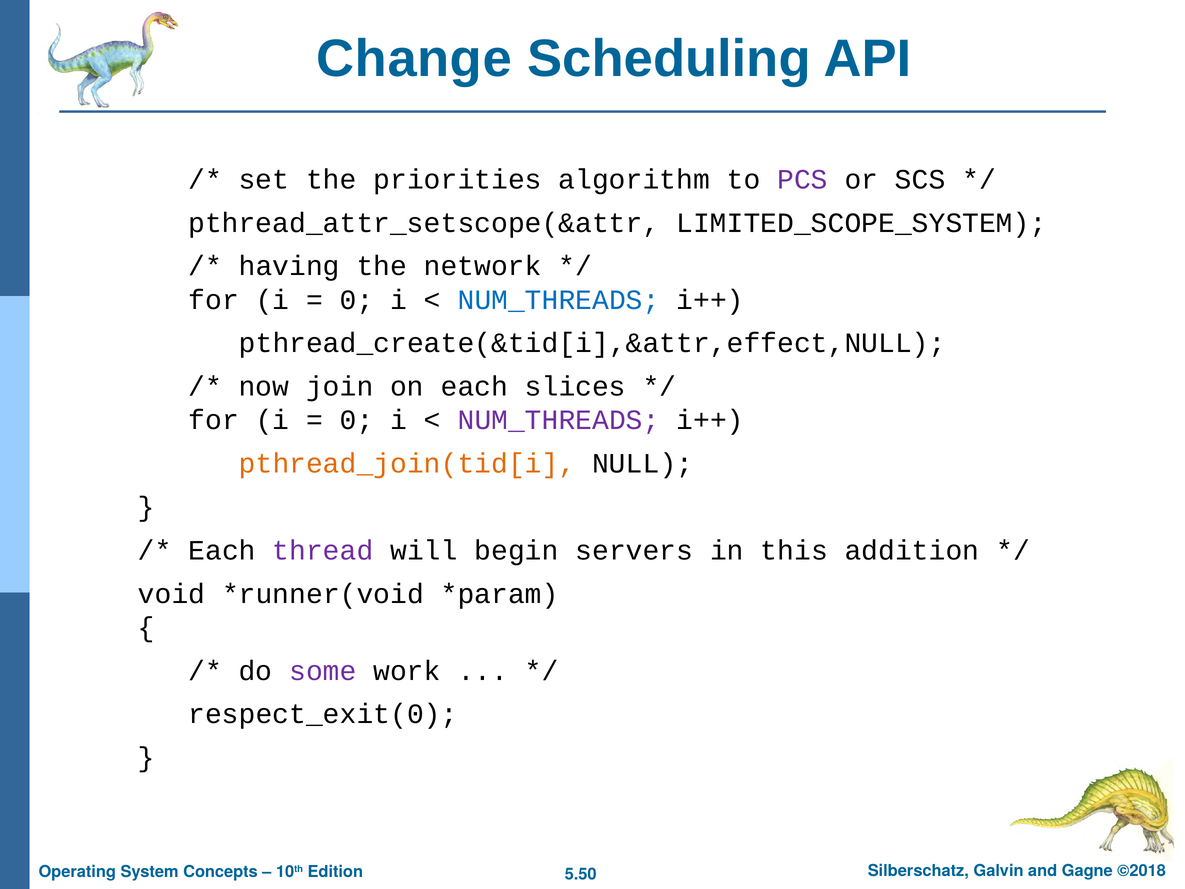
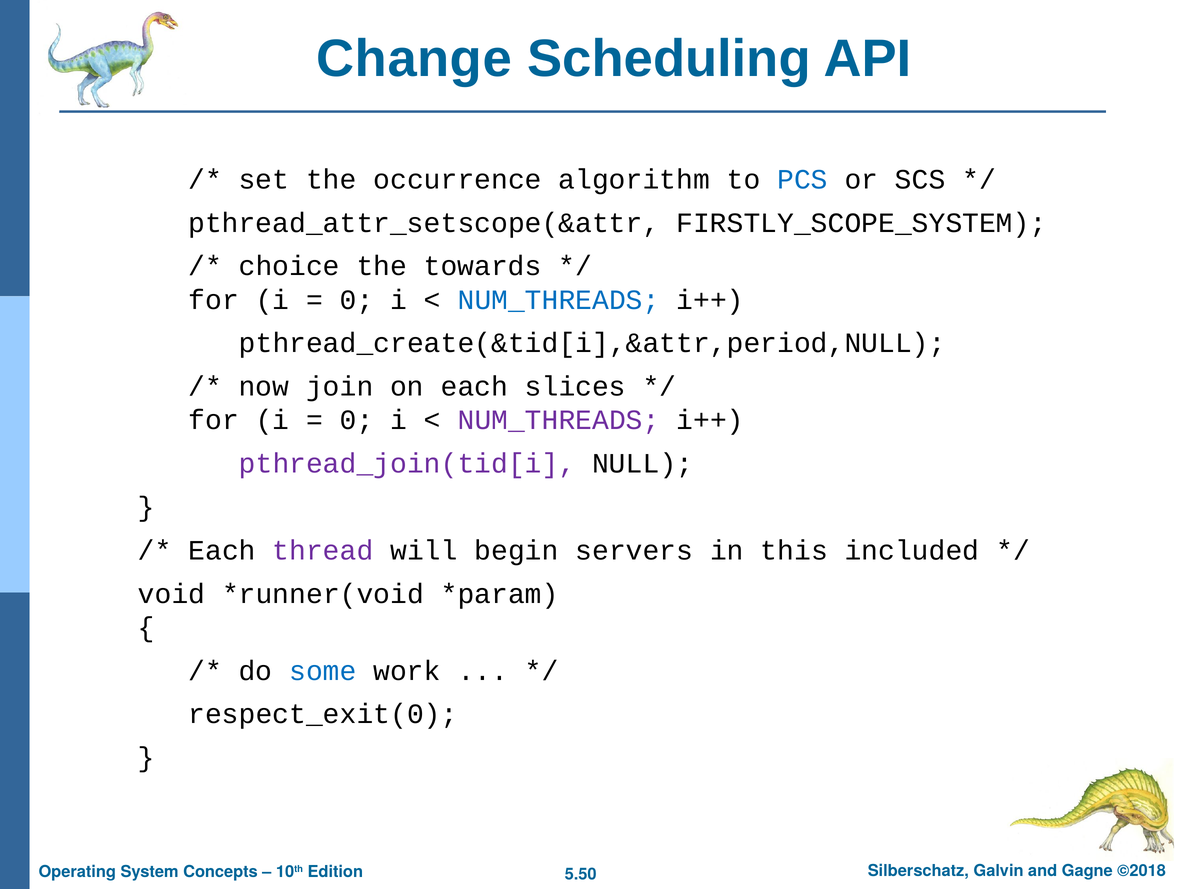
priorities: priorities -> occurrence (458, 179)
PCS colour: purple -> blue (802, 179)
LIMITED_SCOPE_SYSTEM: LIMITED_SCOPE_SYSTEM -> FIRSTLY_SCOPE_SYSTEM (861, 223)
having: having -> choice (289, 266)
network: network -> towards (483, 266)
pthread_create(&tid[i],&attr,effect,NULL: pthread_create(&tid[i],&attr,effect,NULL -> pthread_create(&tid[i],&attr,period,NULL (592, 343)
pthread_join(tid[i colour: orange -> purple (407, 464)
addition: addition -> included (912, 550)
some colour: purple -> blue (323, 671)
